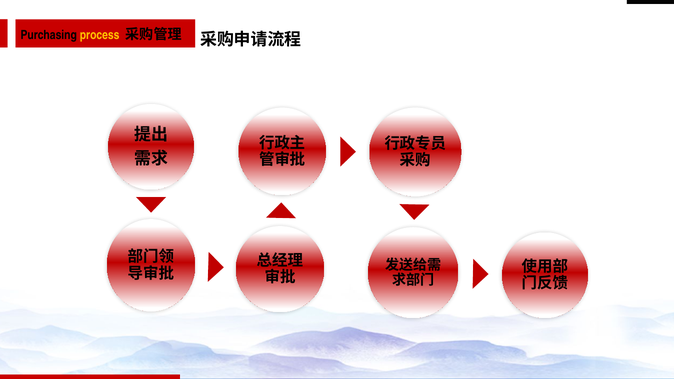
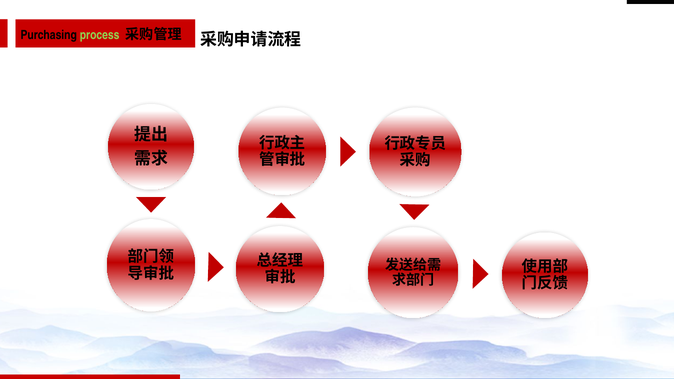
process colour: yellow -> light green (100, 35)
